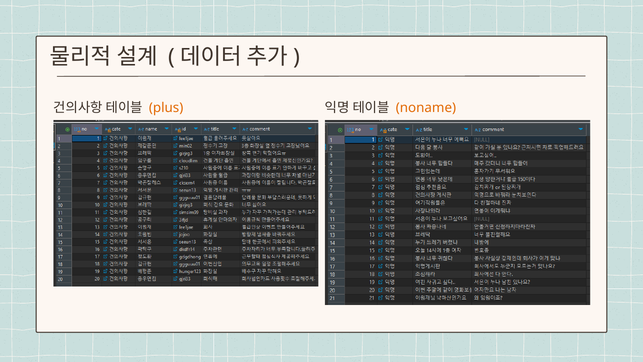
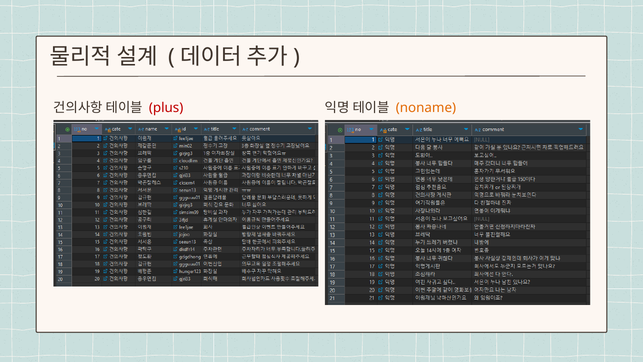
plus colour: orange -> red (166, 108)
